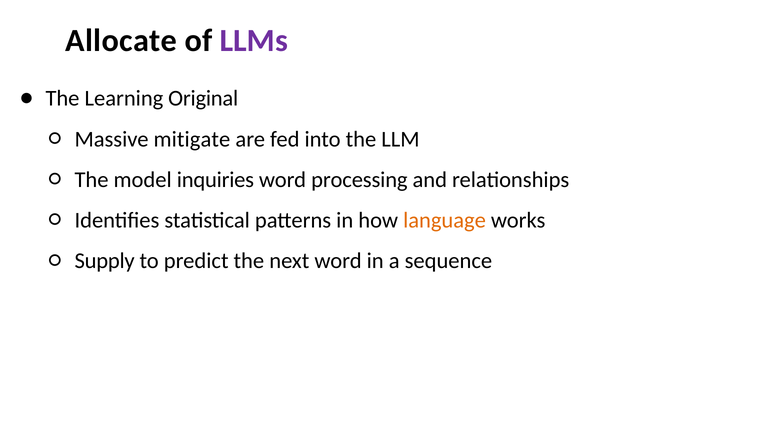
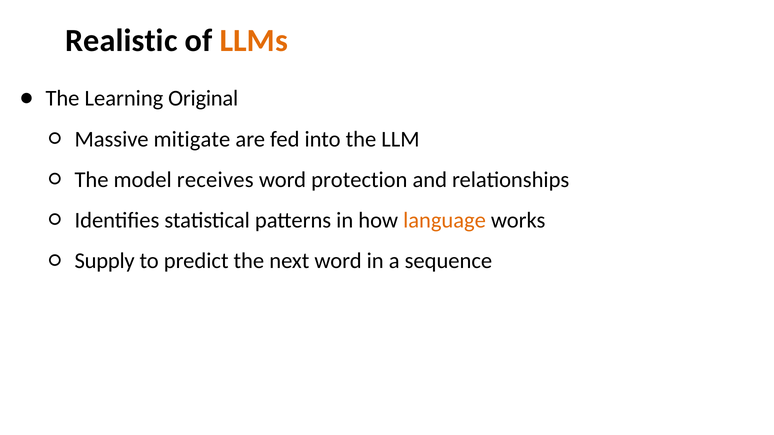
Allocate: Allocate -> Realistic (121, 40)
LLMs colour: purple -> orange (254, 40)
inquiries: inquiries -> receives (215, 180)
processing: processing -> protection (359, 180)
